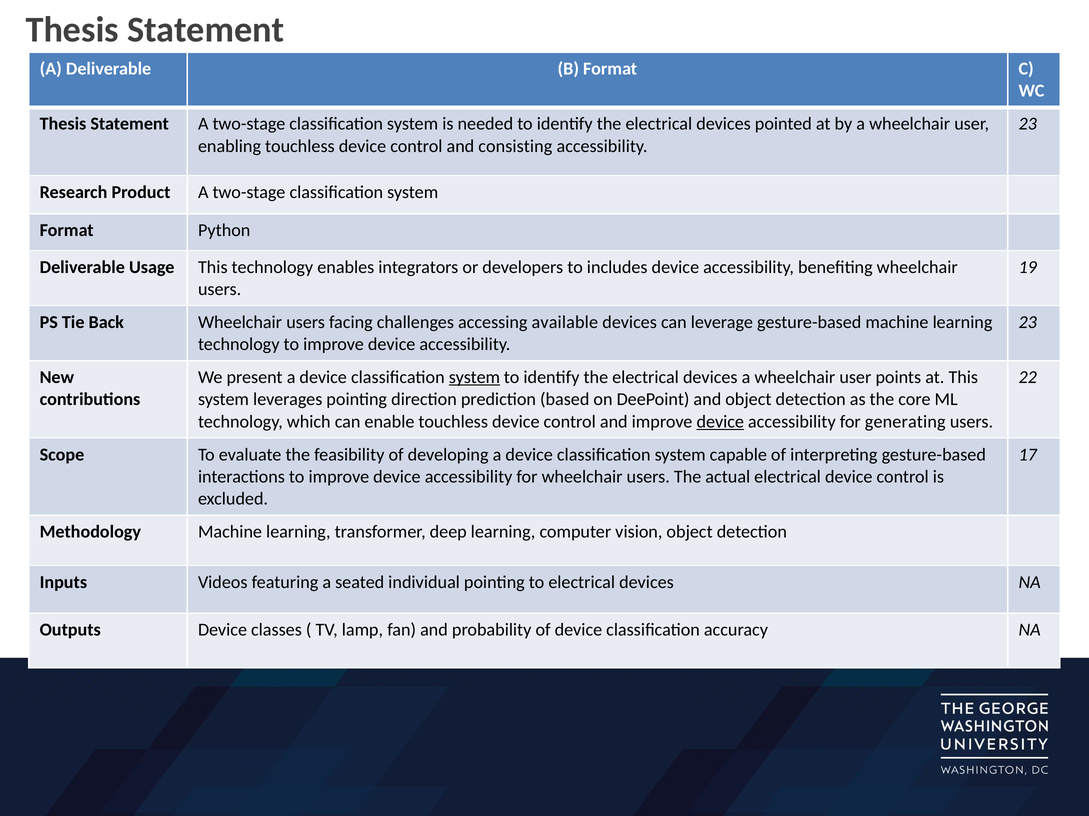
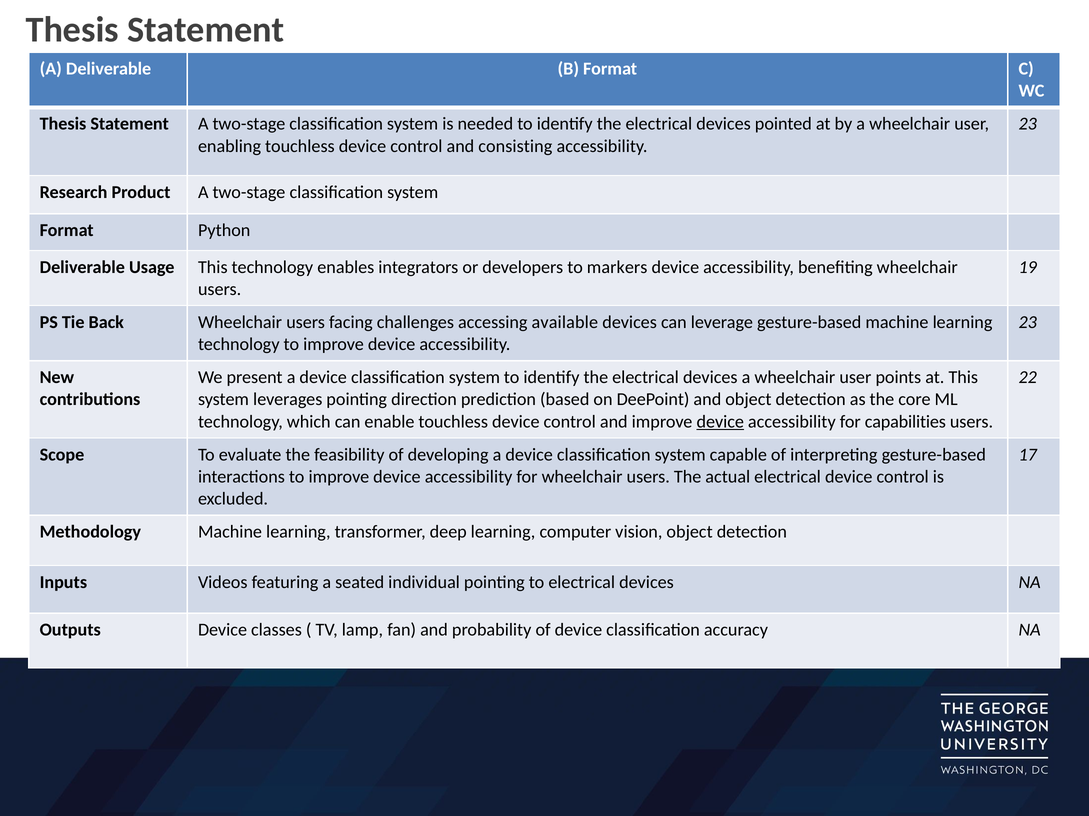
includes: includes -> markers (617, 267)
system underline: present -> none (474, 378)
generating: generating -> capabilities (905, 422)
